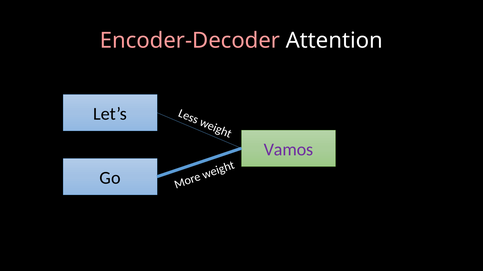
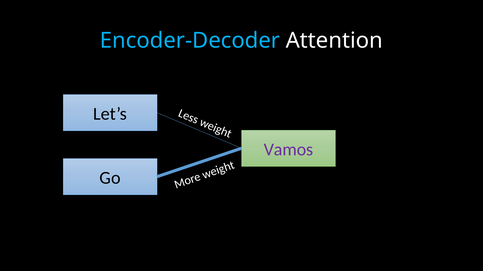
Encoder-Decoder colour: pink -> light blue (190, 41)
